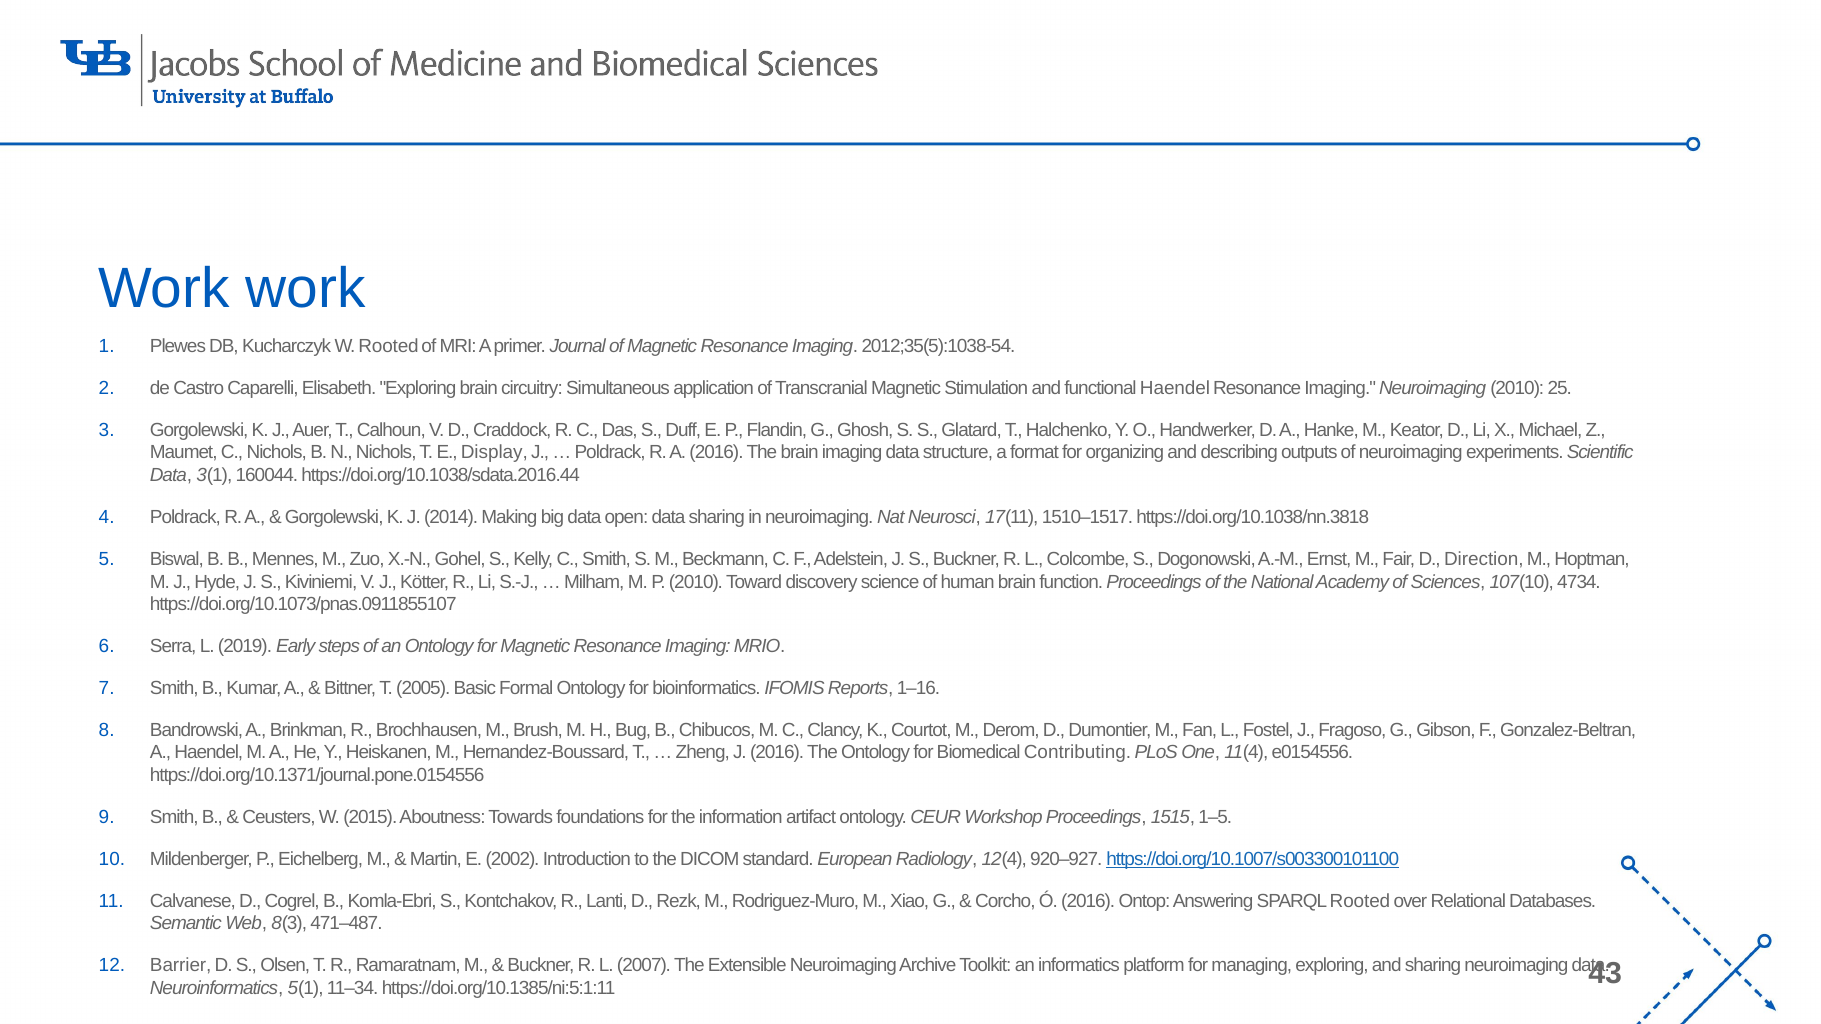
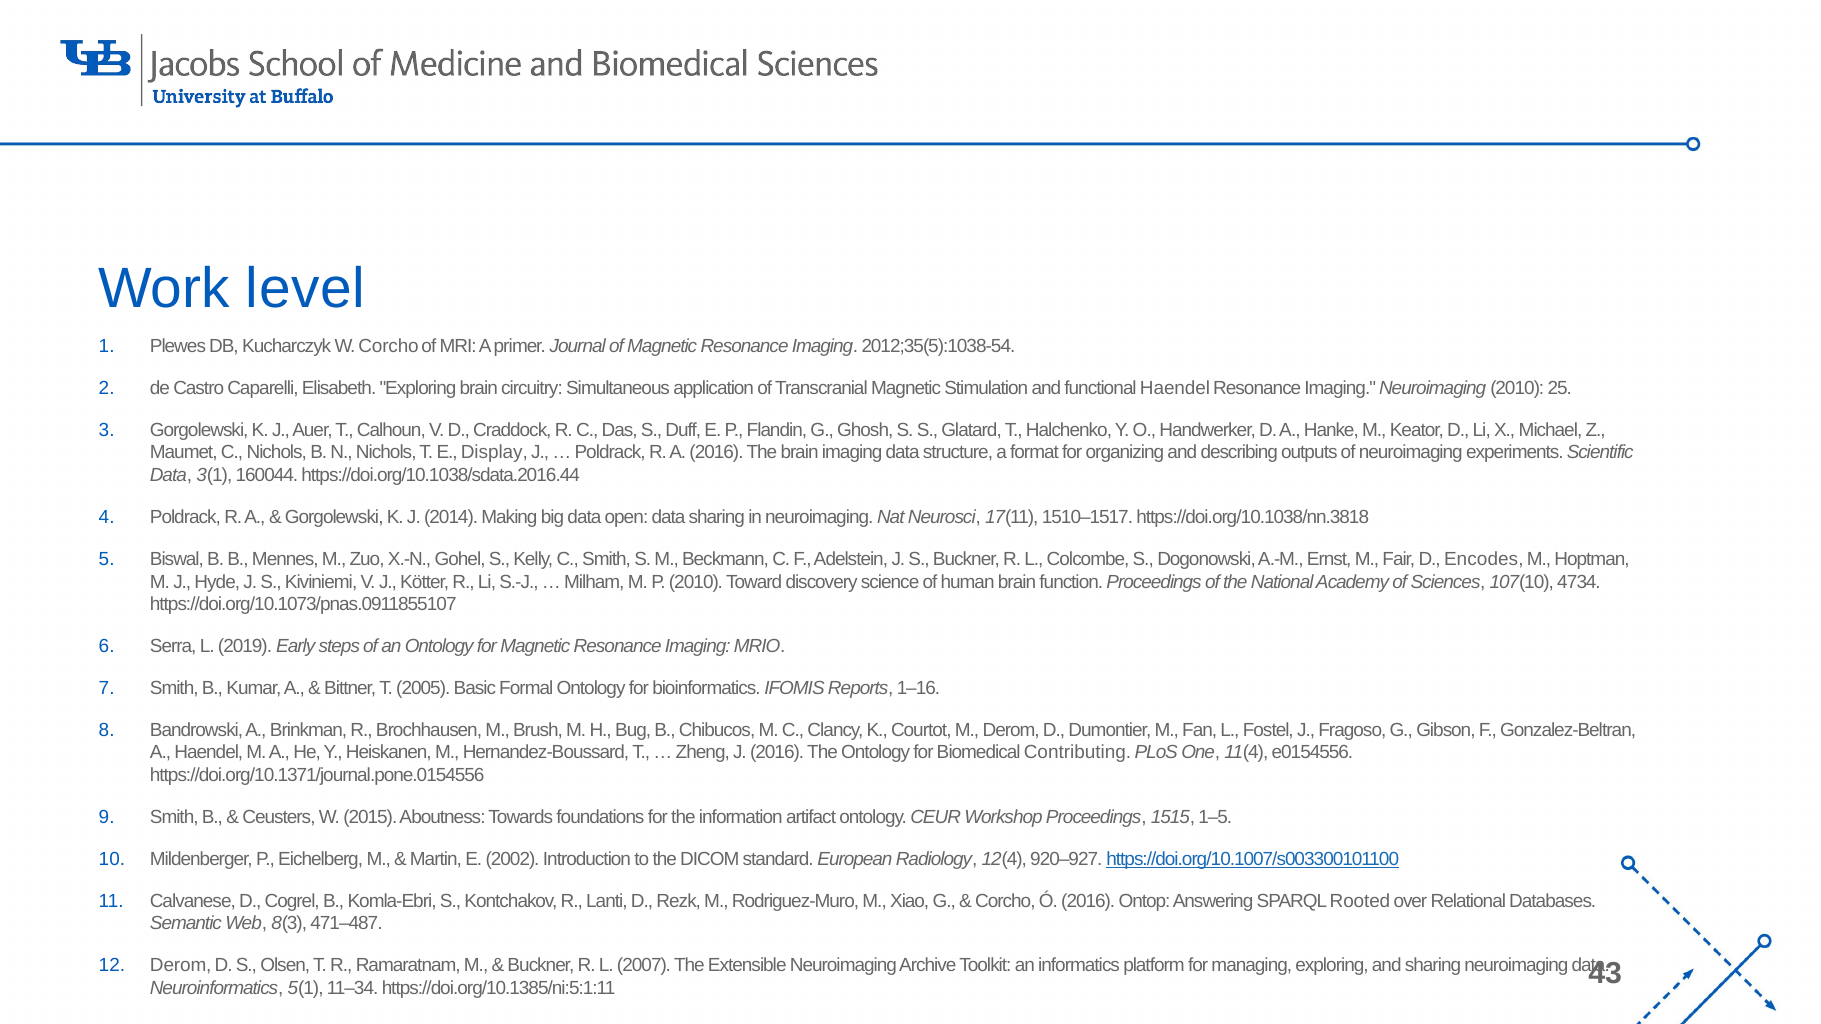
Work work: work -> level (306, 288)
W Rooted: Rooted -> Corcho (389, 347)
Direction: Direction -> Encodes (1484, 559)
Barrier: Barrier -> Derom (181, 966)
